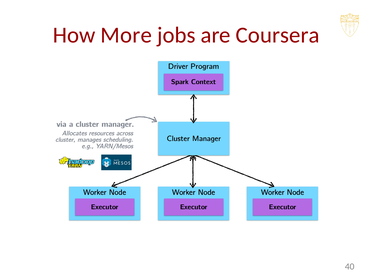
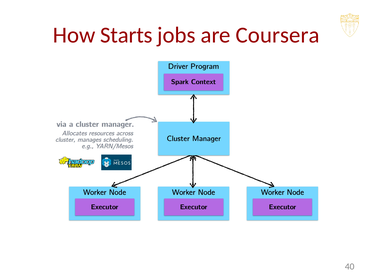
More: More -> Starts (126, 35)
